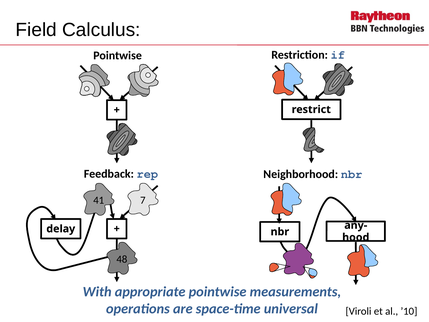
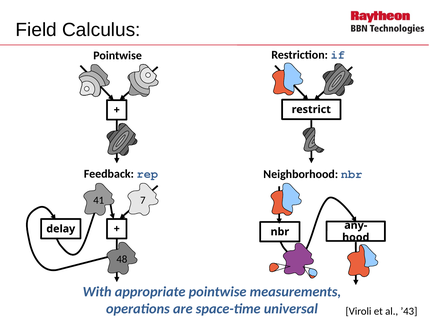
’10: ’10 -> ’43 (409, 311)
